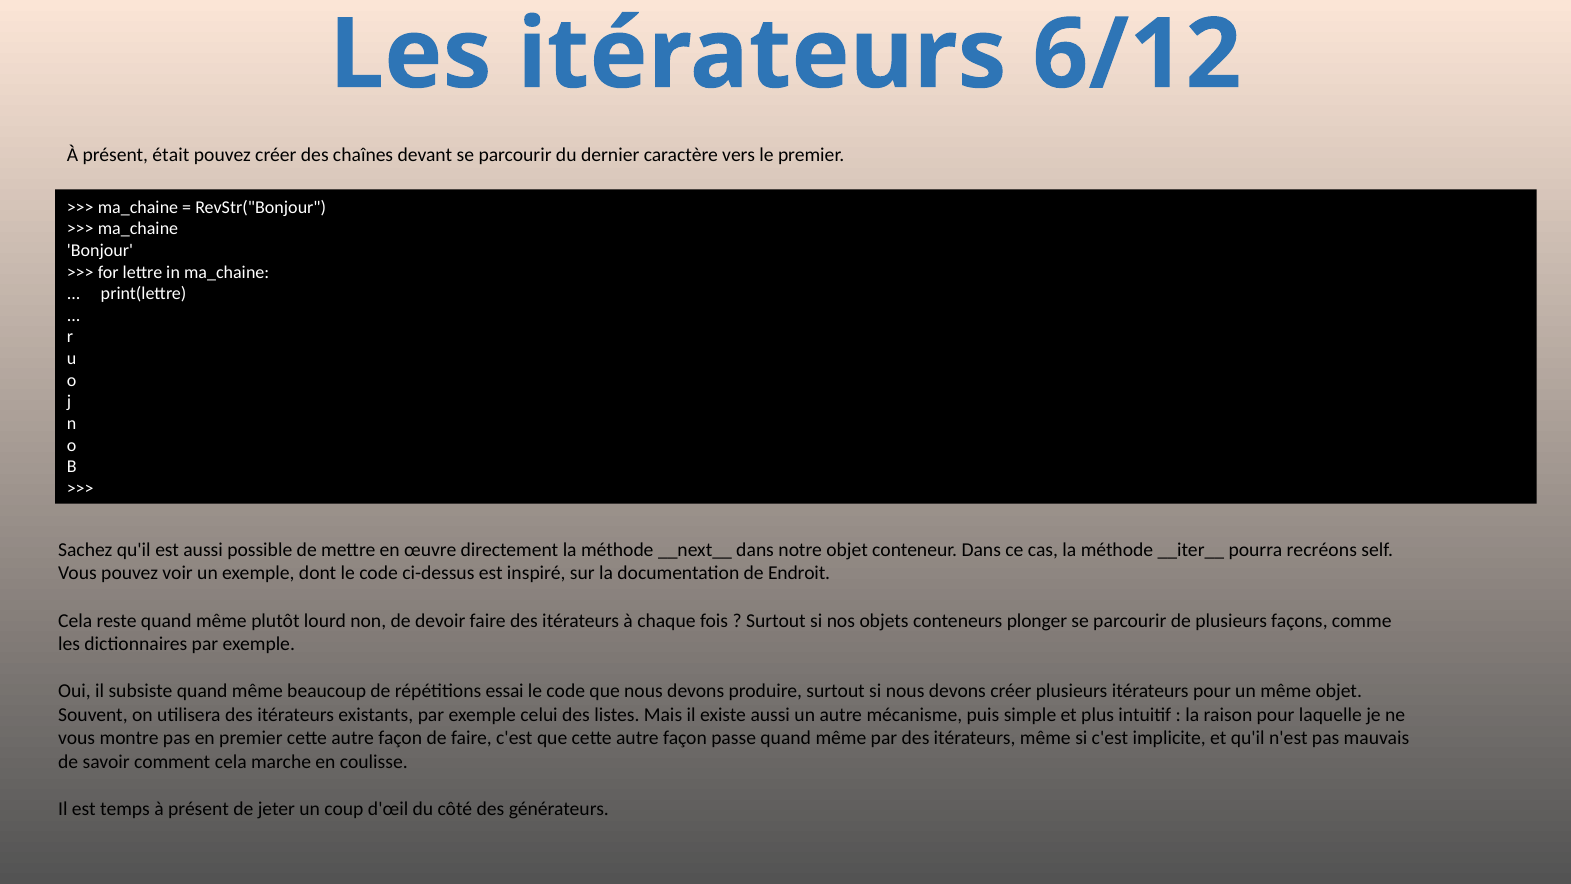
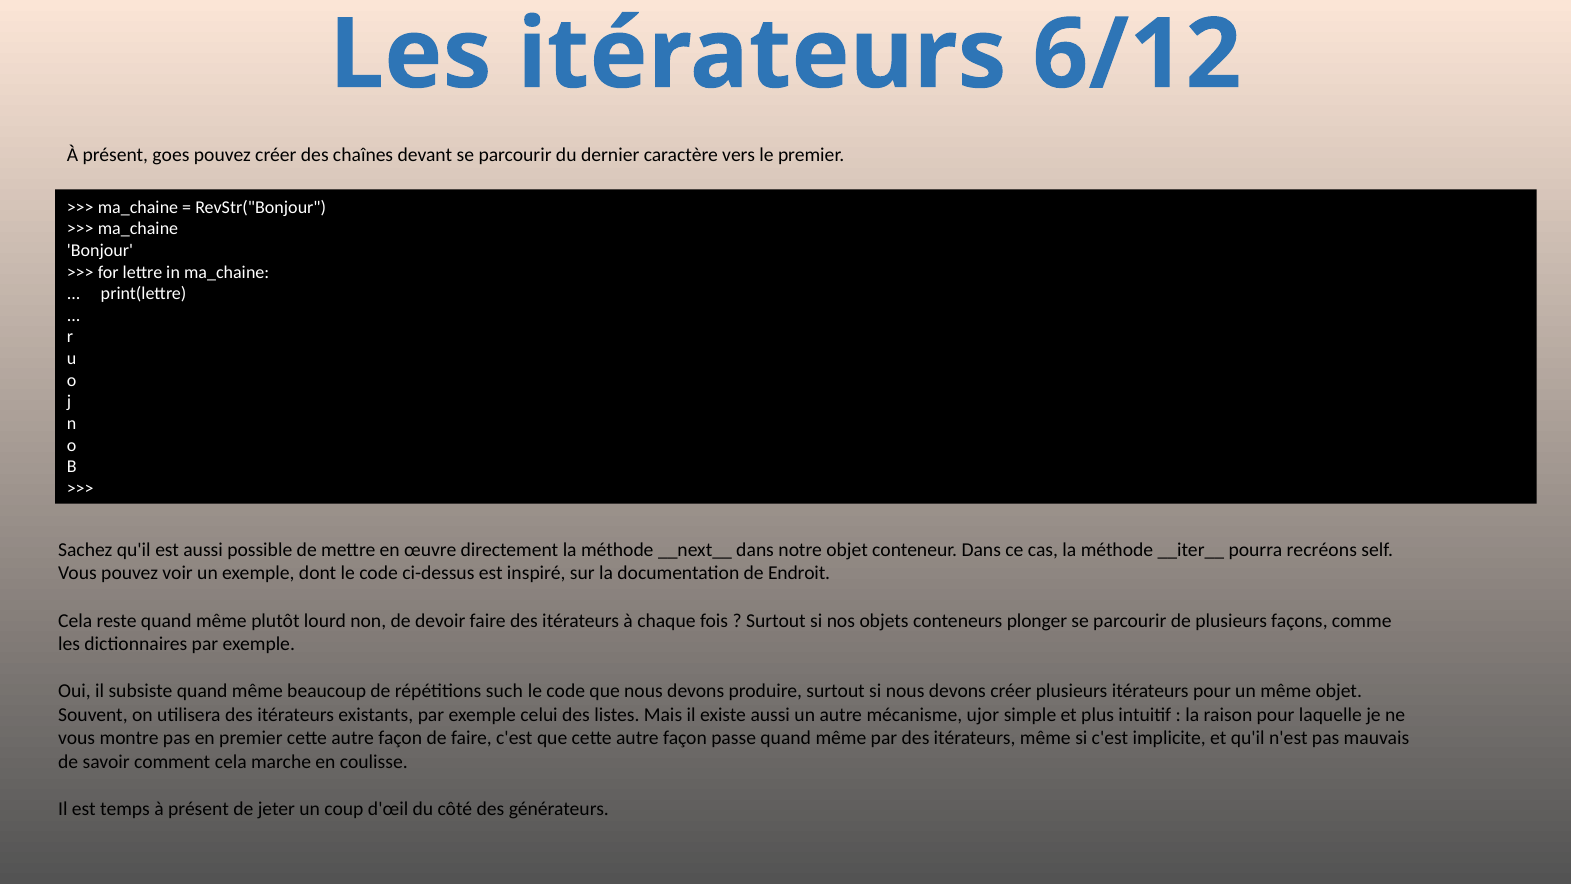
était: était -> goes (171, 155)
essai: essai -> such (504, 691)
puis: puis -> ujor (983, 715)
